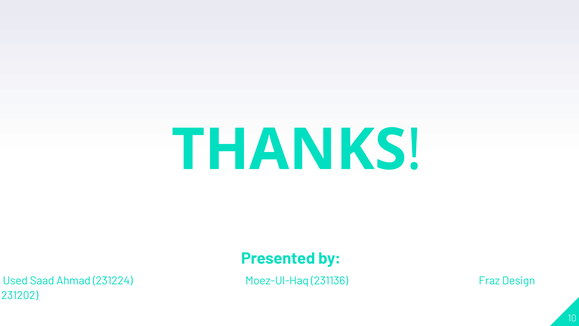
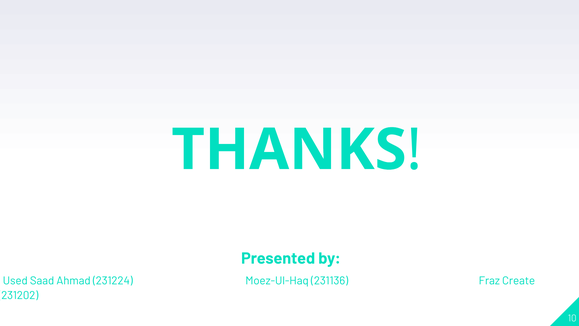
Design: Design -> Create (519, 280)
